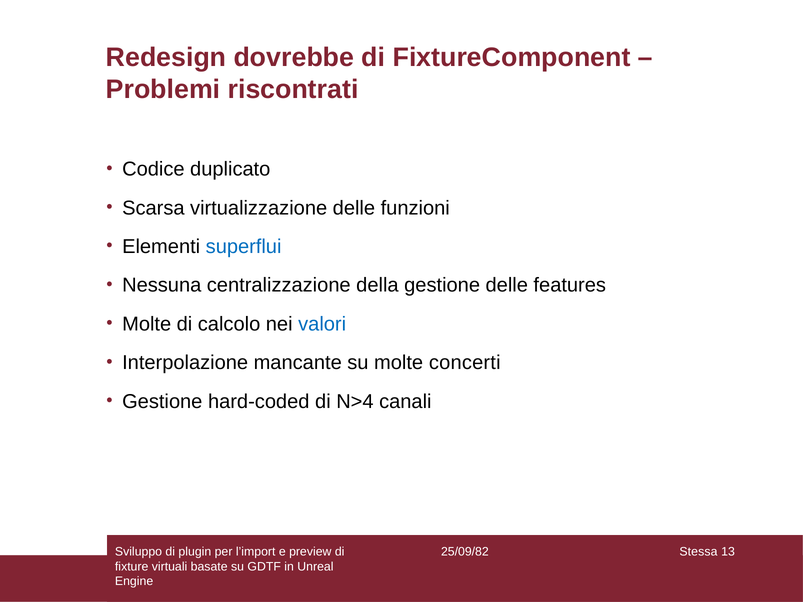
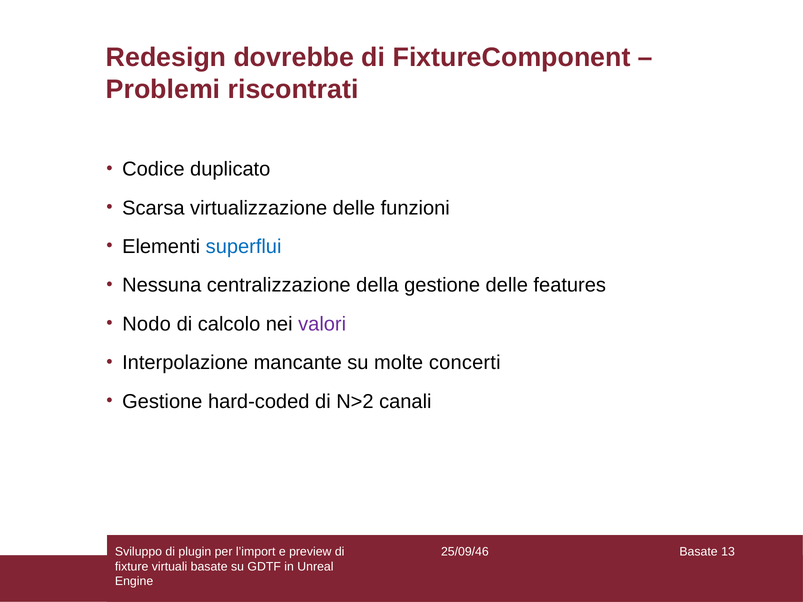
Molte: Molte -> Nodo (147, 324)
valori colour: blue -> purple (322, 324)
N>4: N>4 -> N>2 (355, 402)
25/09/82: 25/09/82 -> 25/09/46 (465, 552)
Stessa: Stessa -> Basate (699, 552)
